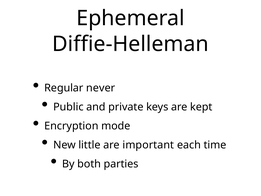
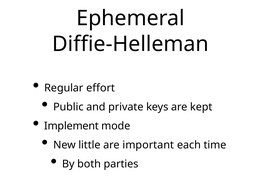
never: never -> effort (101, 88)
Encryption: Encryption -> Implement (71, 126)
